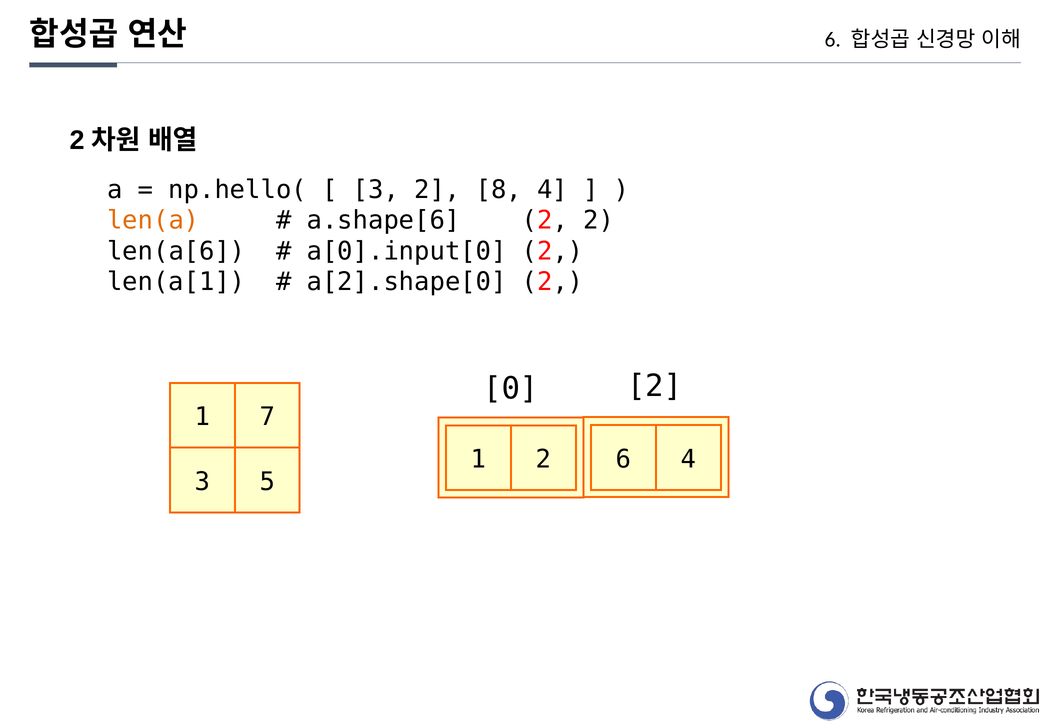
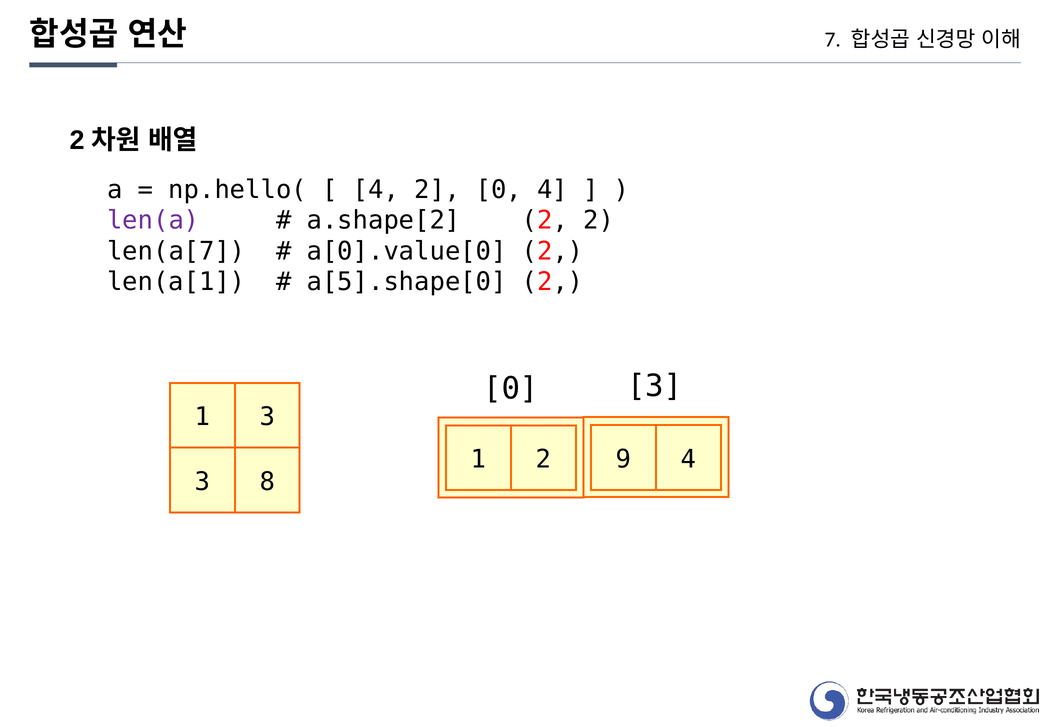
6: 6 -> 7 (833, 40)
3: 3 -> 4 (376, 190)
8: 8 -> 0 (499, 190)
len(a colour: orange -> purple (153, 221)
a.shape[6: a.shape[6 -> a.shape[2 (384, 221)
len(a[6: len(a[6 -> len(a[7 (176, 251)
a[0].input[0: a[0].input[0 -> a[0].value[0 (407, 251)
a[2].shape[0: a[2].shape[0 -> a[5].shape[0 (407, 282)
0 2: 2 -> 3 (655, 386)
1 7: 7 -> 3 (267, 417)
2 6: 6 -> 9 (623, 459)
5: 5 -> 8 (267, 482)
